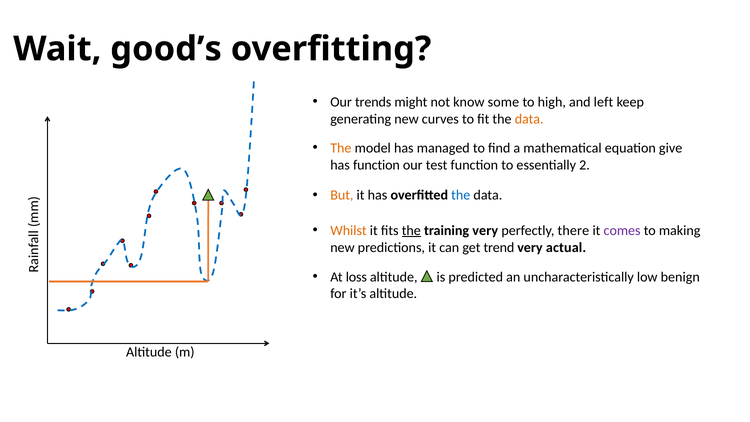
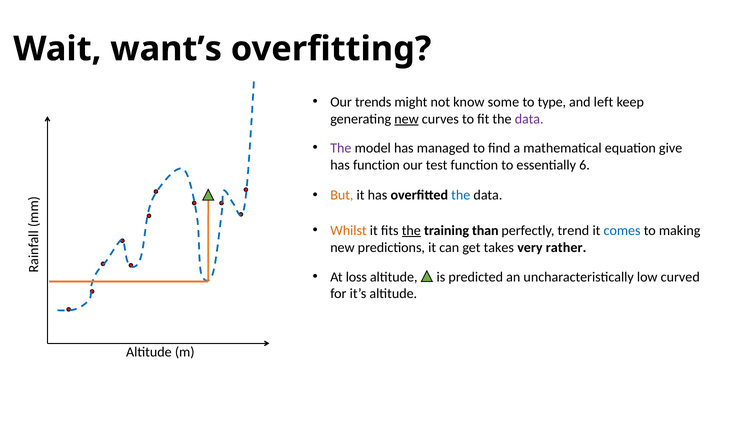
good’s: good’s -> want’s (166, 49)
high: high -> type (552, 102)
new underline: none -> present (407, 119)
data colour: orange -> purple (529, 119)
The colour: orange -> purple (341, 148)
2: 2 -> 6 (585, 165)
training very: very -> than (485, 231)
there: there -> trend (573, 231)
comes colour: purple -> blue (622, 231)
trend: trend -> takes (499, 247)
actual: actual -> rather (566, 247)
benign: benign -> curved (680, 277)
